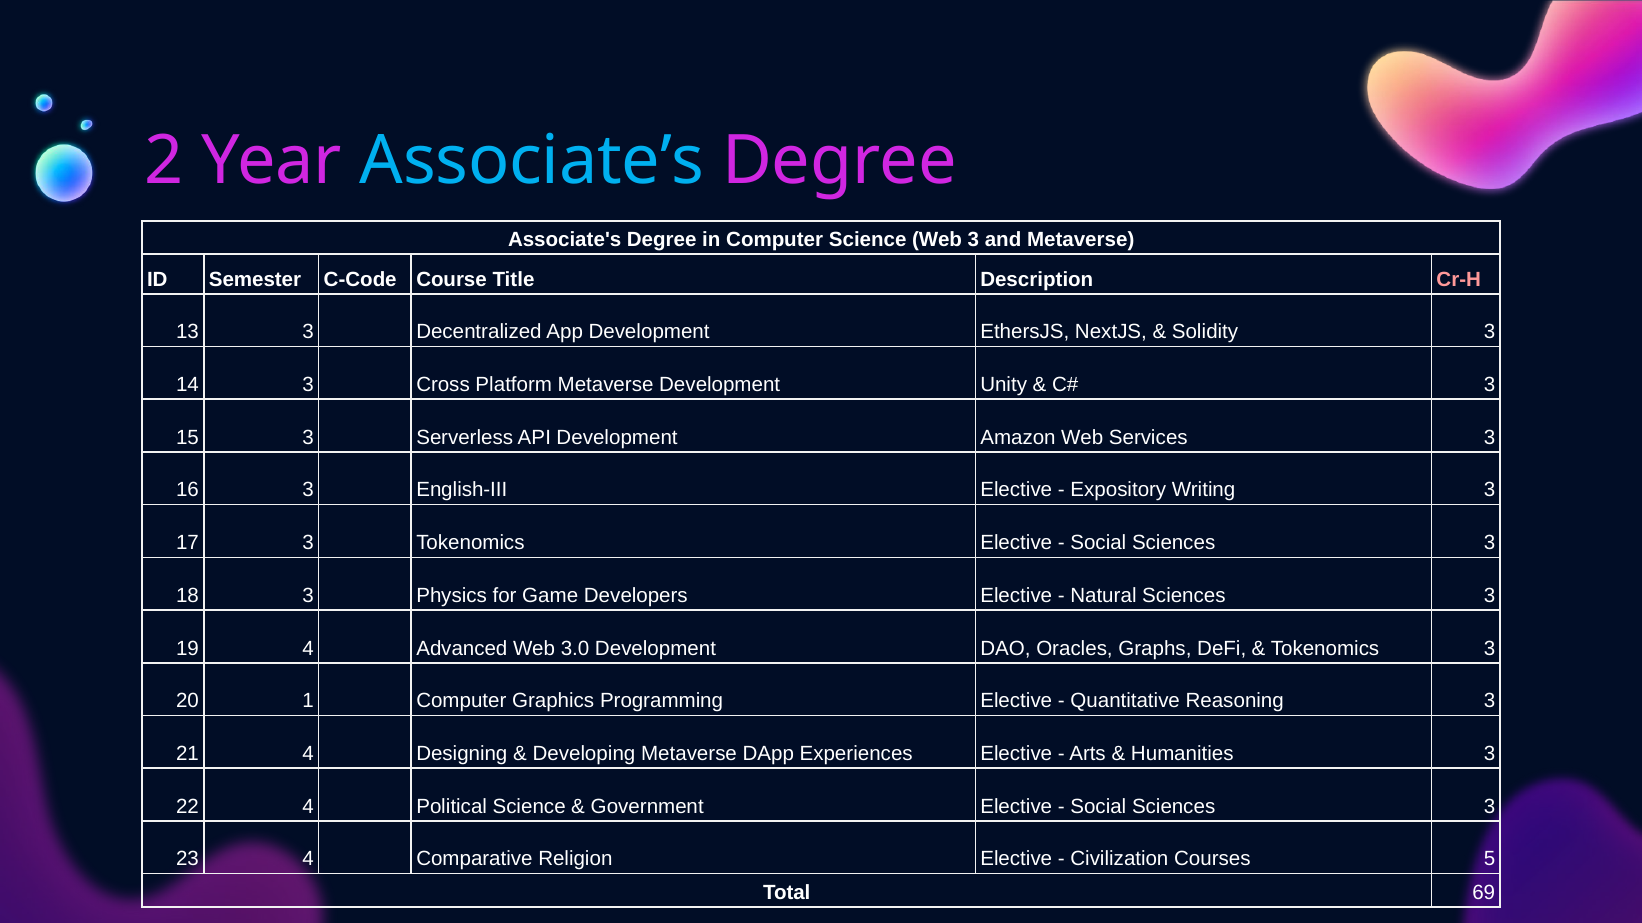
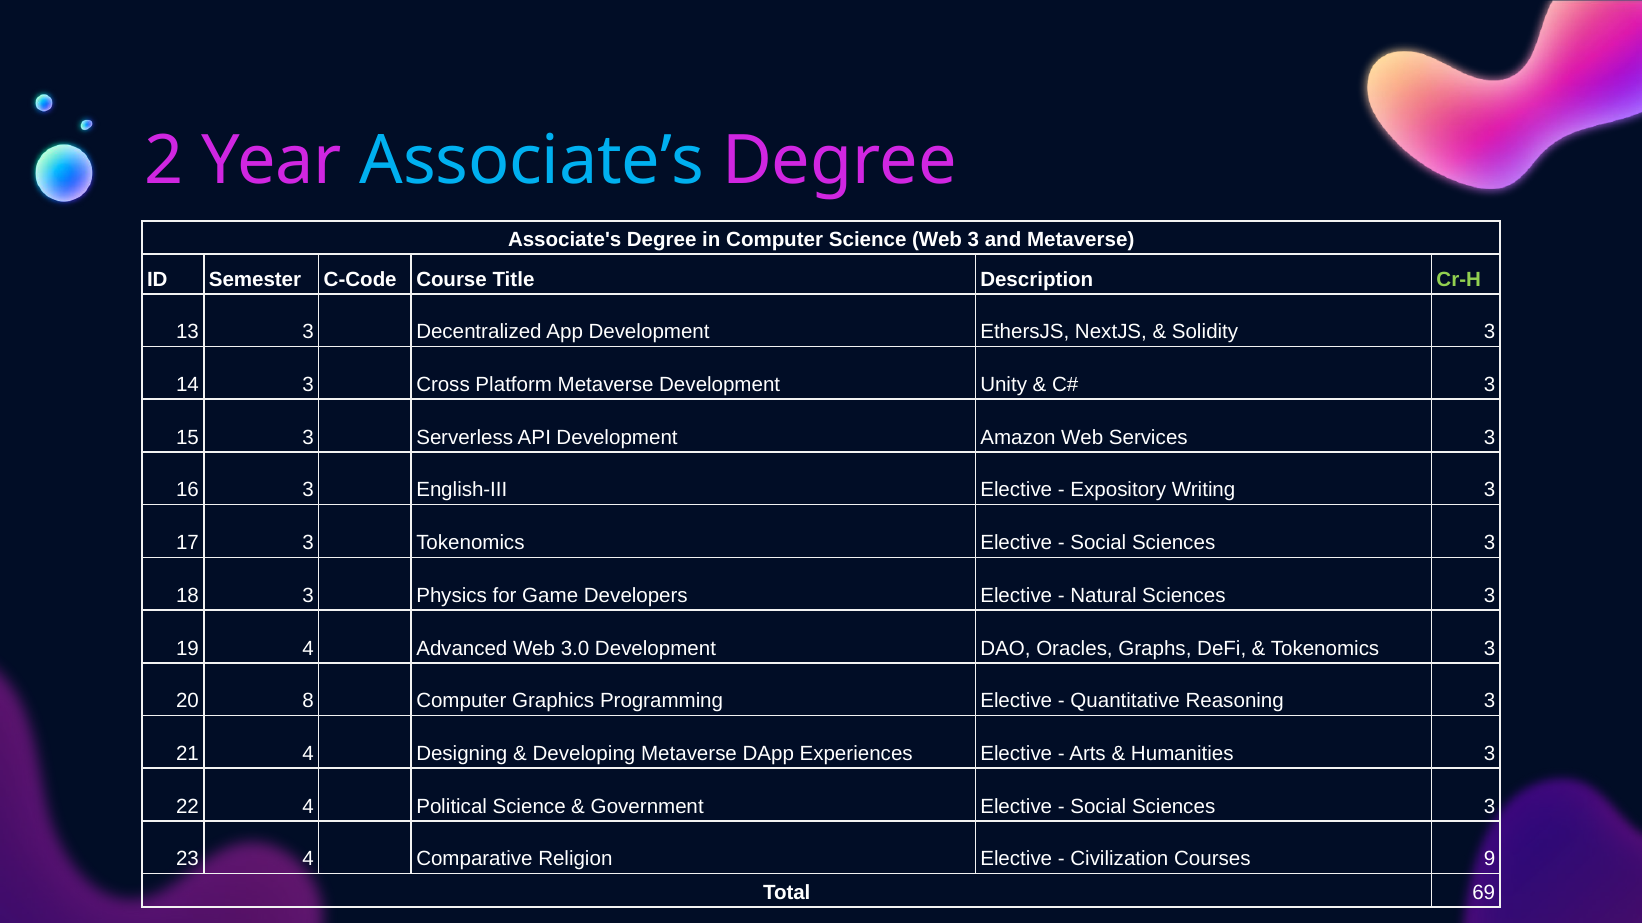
Cr-H colour: pink -> light green (1459, 279)
1: 1 -> 8 (308, 701)
5: 5 -> 9 (1490, 860)
